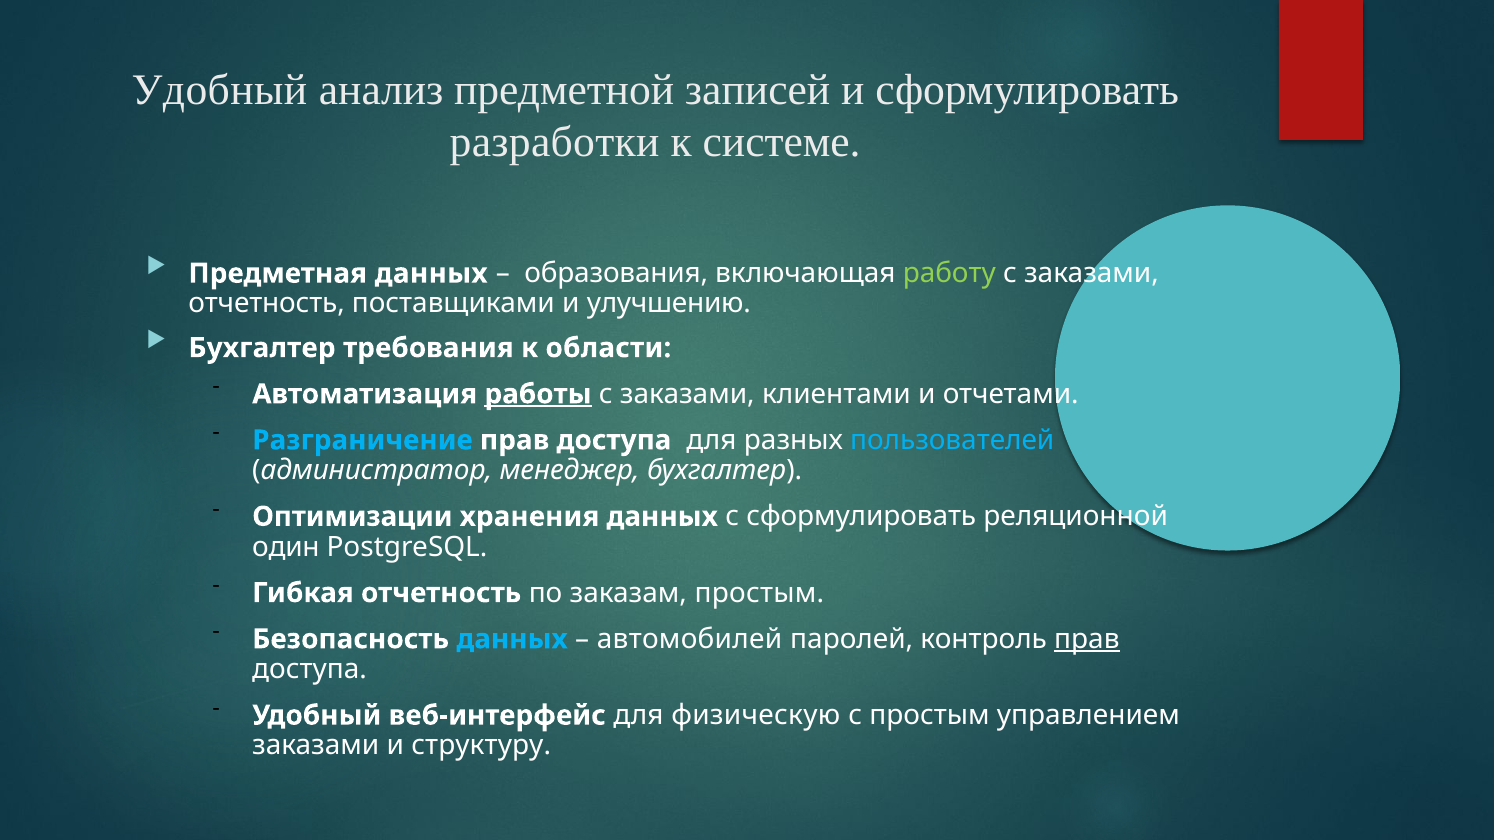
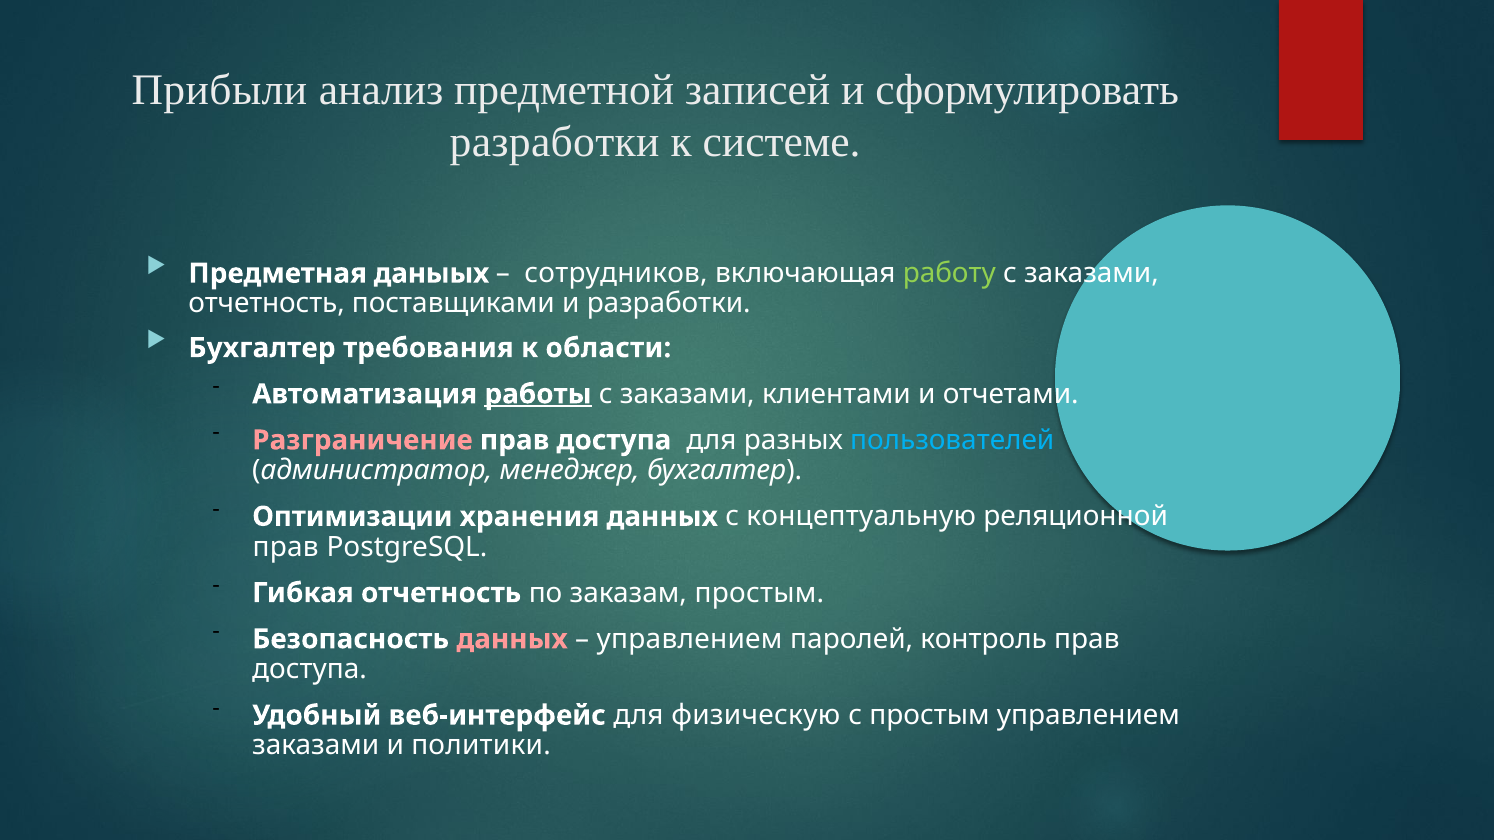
Удобный: Удобный -> Прибыли (219, 90)
Предметная данных: данных -> даныых (431, 274)
образования: образования -> сотрудников (616, 274)
и улучшению: улучшению -> разработки (669, 304)
Разграничение colour: light blue -> pink (362, 440)
с сформулировать: сформулировать -> концептуальную (861, 517)
один: один -> прав (286, 547)
данных colour: light blue -> pink (512, 639)
автомобилей: автомобилей -> управлением (690, 639)
прав underline: present -> none (1087, 639)
структуру: структуру -> политики (481, 746)
